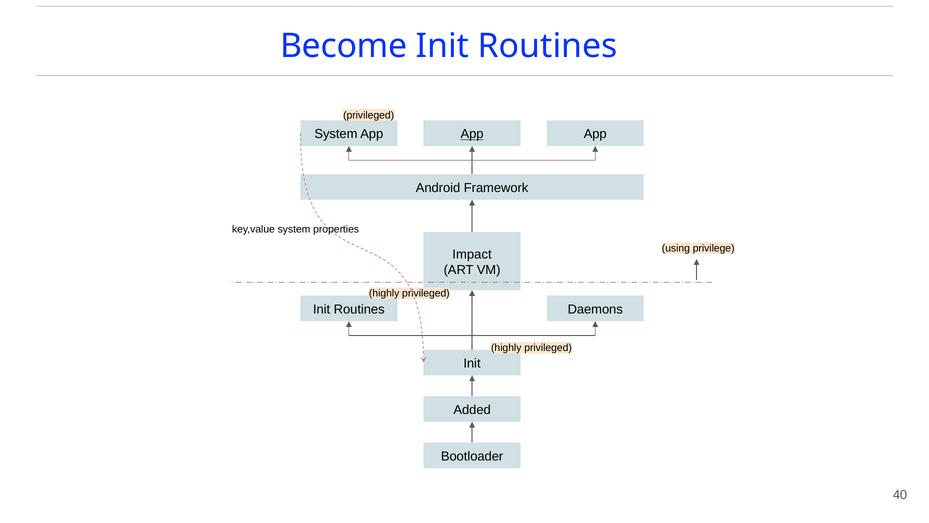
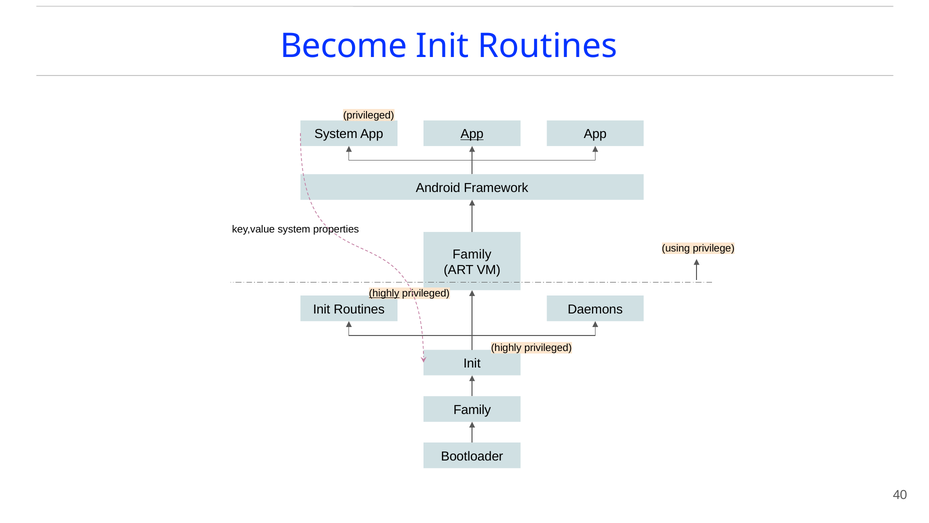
Impact: Impact -> Family (472, 254)
highly underline: none -> present (384, 293)
Added: Added -> Family (472, 410)
